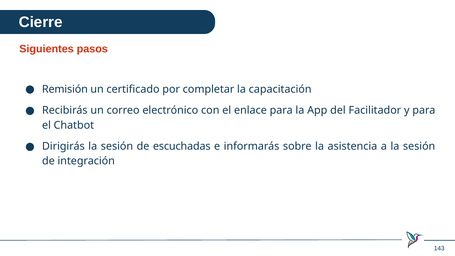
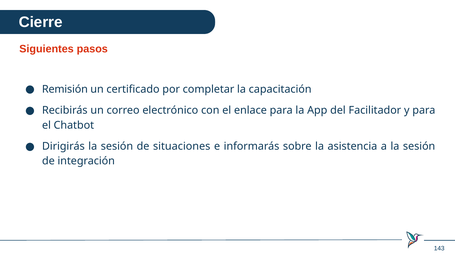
escuchadas: escuchadas -> situaciones (182, 146)
